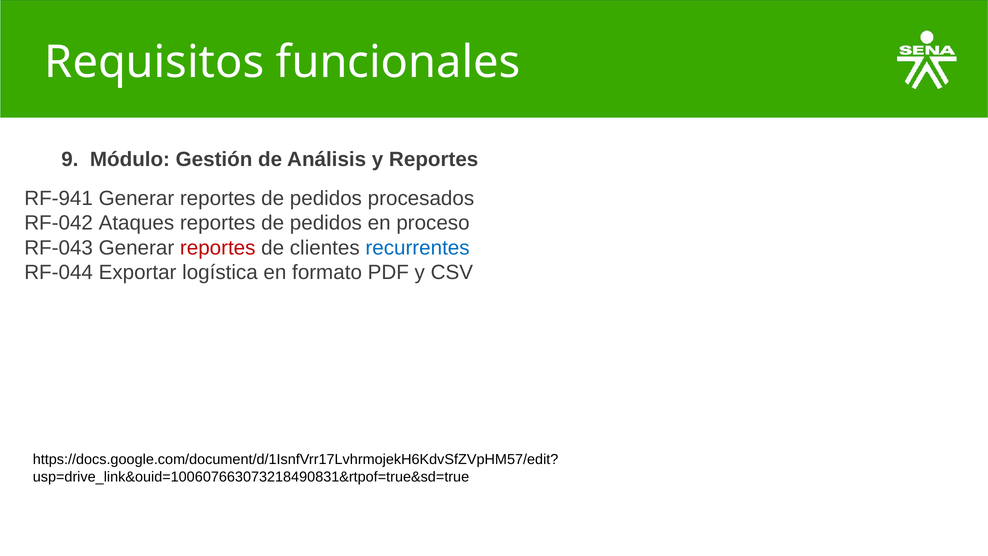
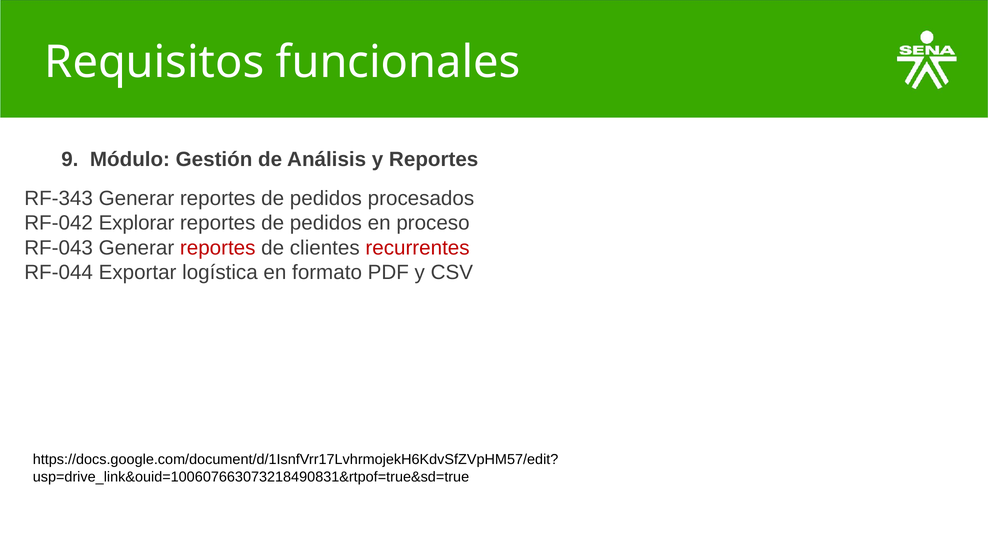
RF-941: RF-941 -> RF-343 (59, 198)
Ataques: Ataques -> Explorar (137, 223)
recurrentes colour: blue -> red (418, 248)
